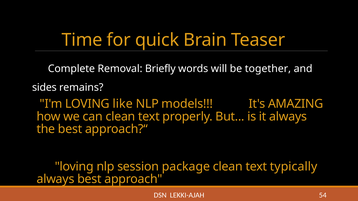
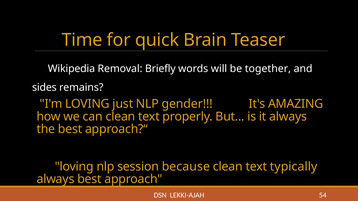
Complete: Complete -> Wikipedia (71, 69)
like: like -> just (123, 104)
models: models -> gender (187, 104)
package: package -> because (186, 167)
